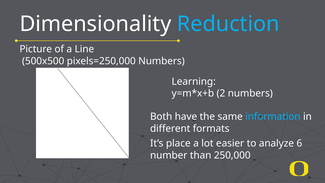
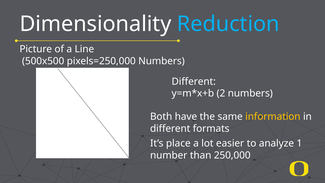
Learning: Learning -> Different (194, 81)
information colour: light blue -> yellow (273, 117)
6: 6 -> 1 (299, 143)
